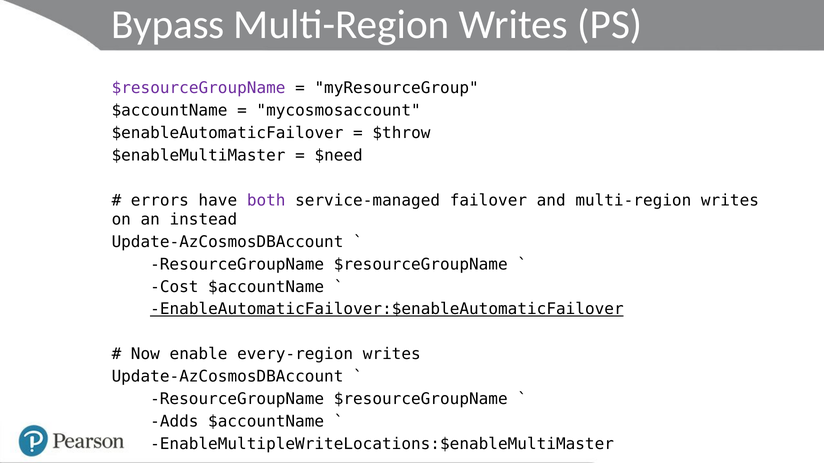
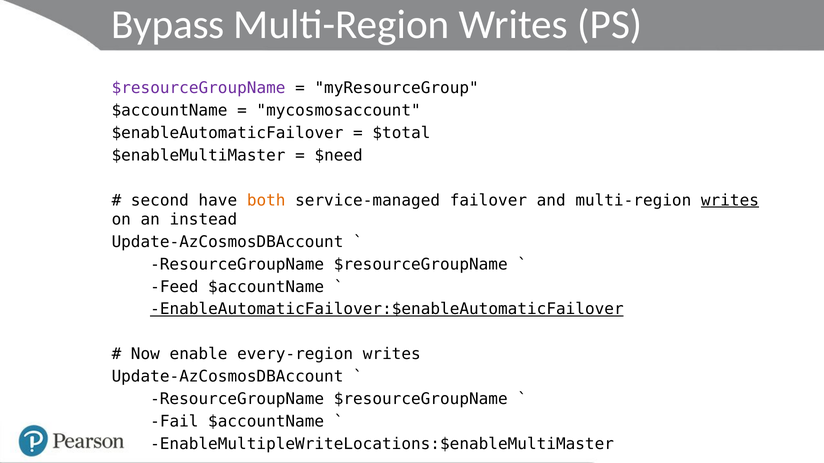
$throw: $throw -> $total (401, 133)
errors: errors -> second (160, 201)
both colour: purple -> orange (266, 201)
writes underline: none -> present (730, 201)
Cost: Cost -> Feed (174, 287)
Adds: Adds -> Fail (174, 422)
